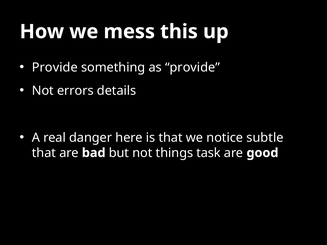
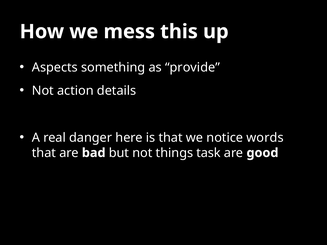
Provide: Provide -> Aspects (55, 67)
errors: errors -> action (75, 91)
subtle: subtle -> words (265, 138)
